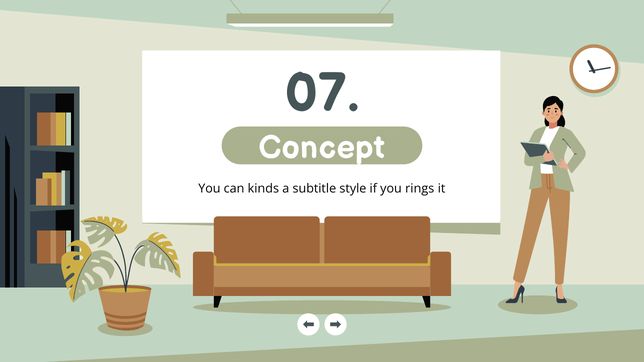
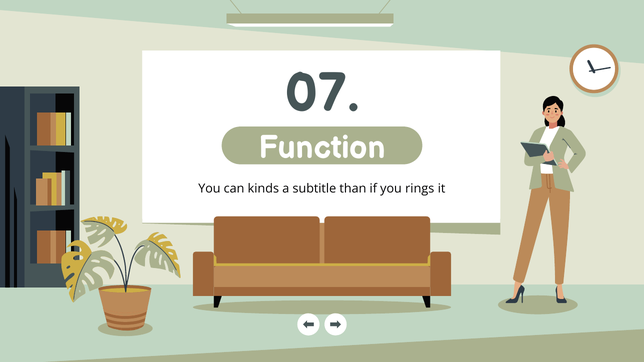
Concept: Concept -> Function (322, 148)
style: style -> than (353, 189)
